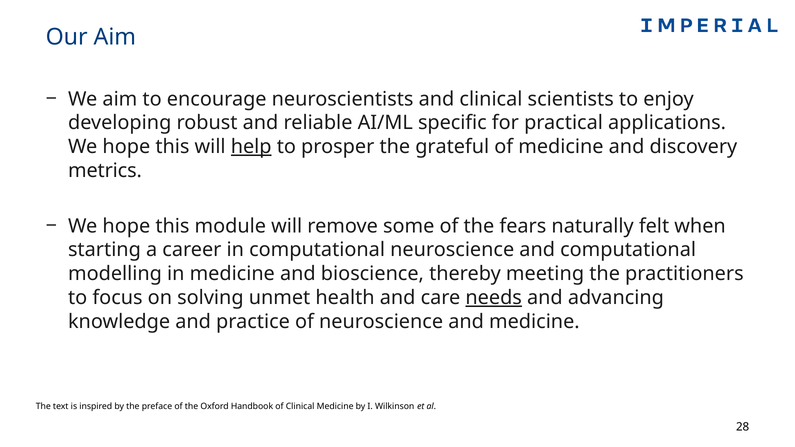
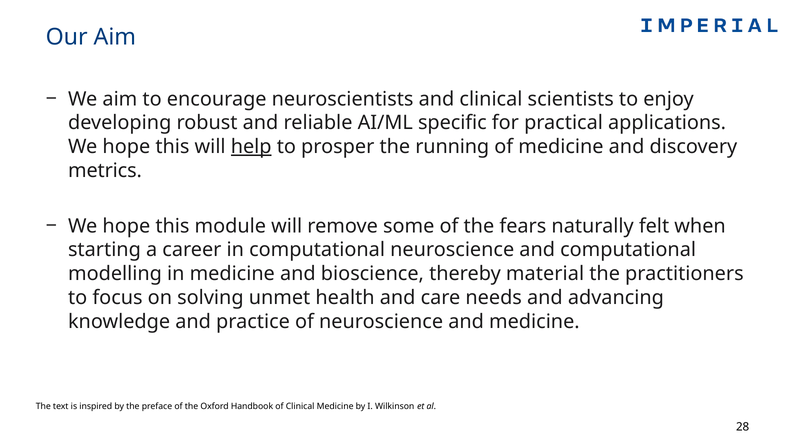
grateful: grateful -> running (452, 147)
meeting: meeting -> material (545, 274)
needs underline: present -> none (494, 298)
